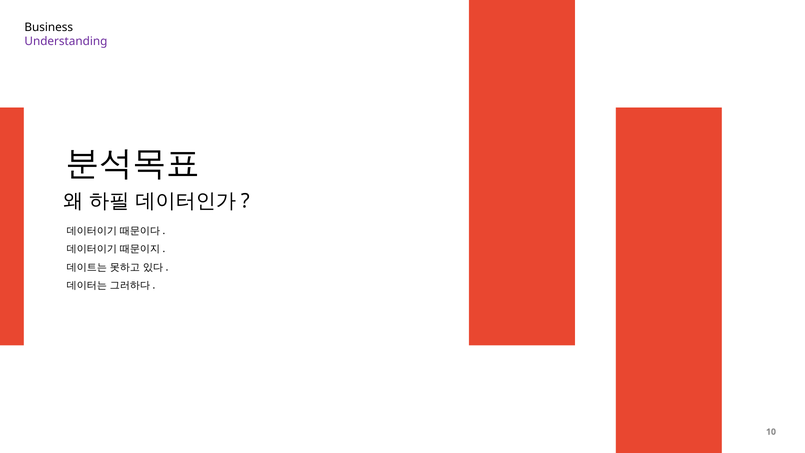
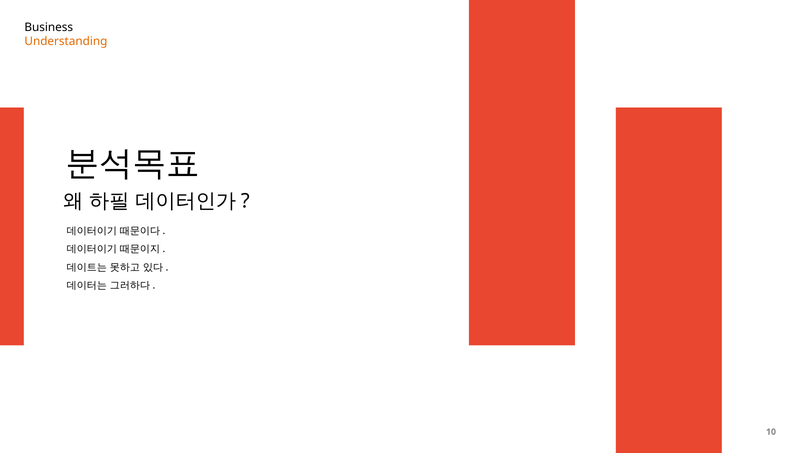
Understanding colour: purple -> orange (66, 41)
